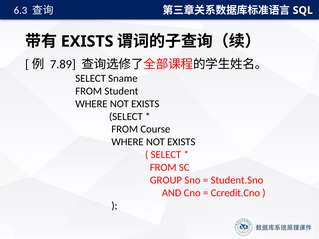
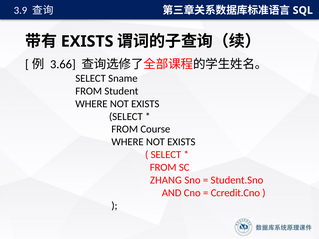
6.3: 6.3 -> 3.9 (20, 10)
7.89: 7.89 -> 3.66 (63, 64)
GROUP: GROUP -> ZHANG (166, 180)
